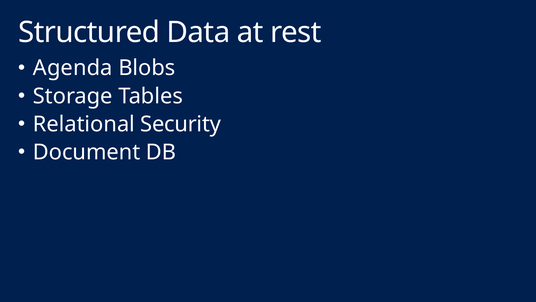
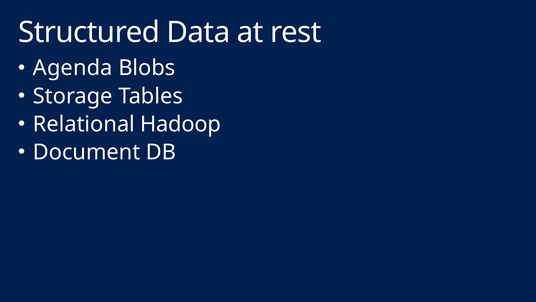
Security: Security -> Hadoop (181, 124)
